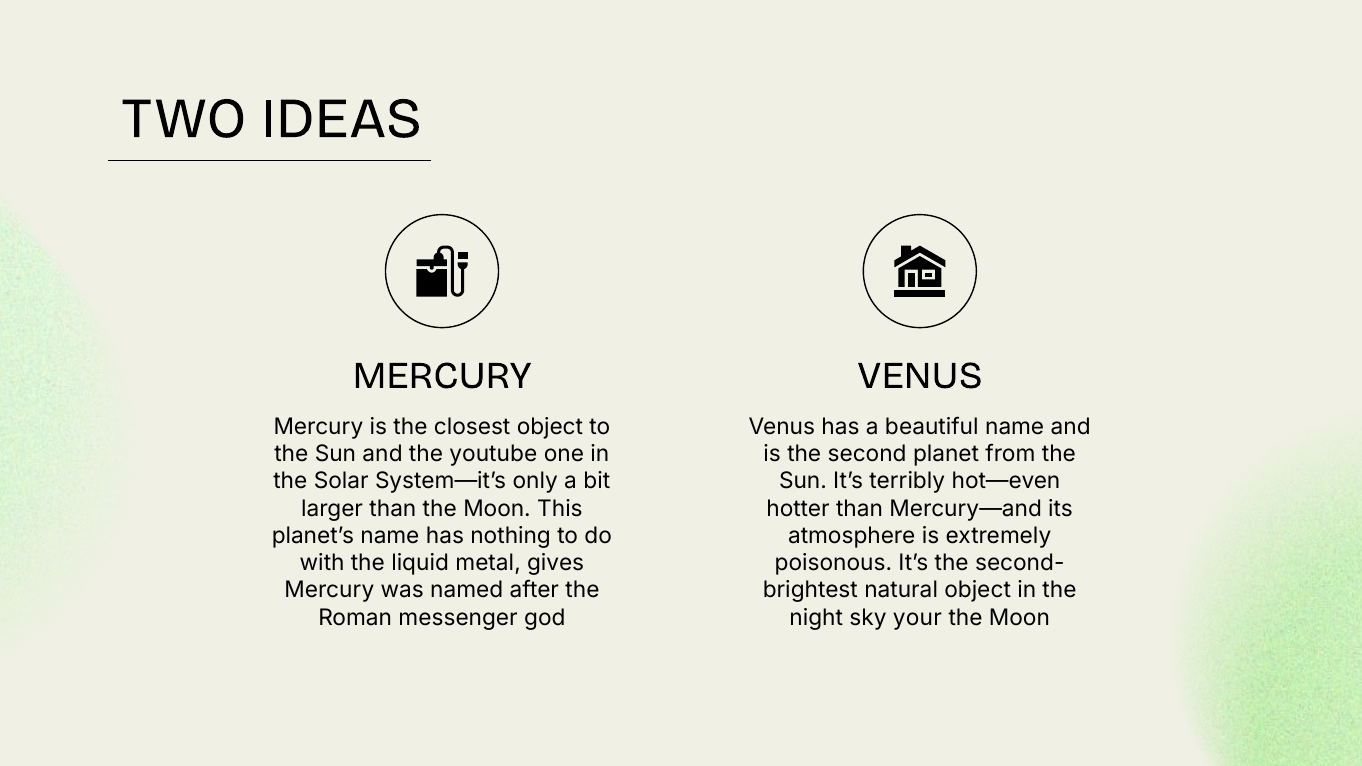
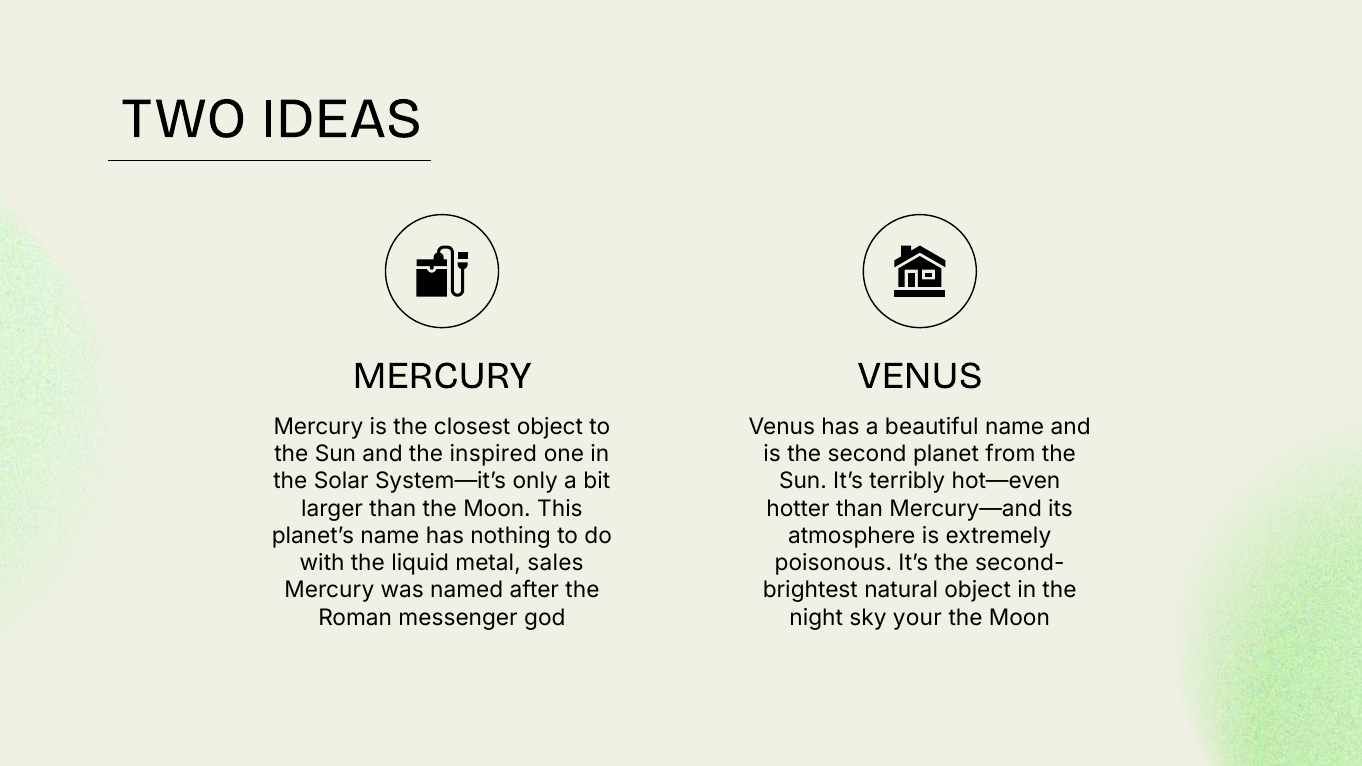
youtube: youtube -> inspired (493, 454)
gives: gives -> sales (556, 563)
